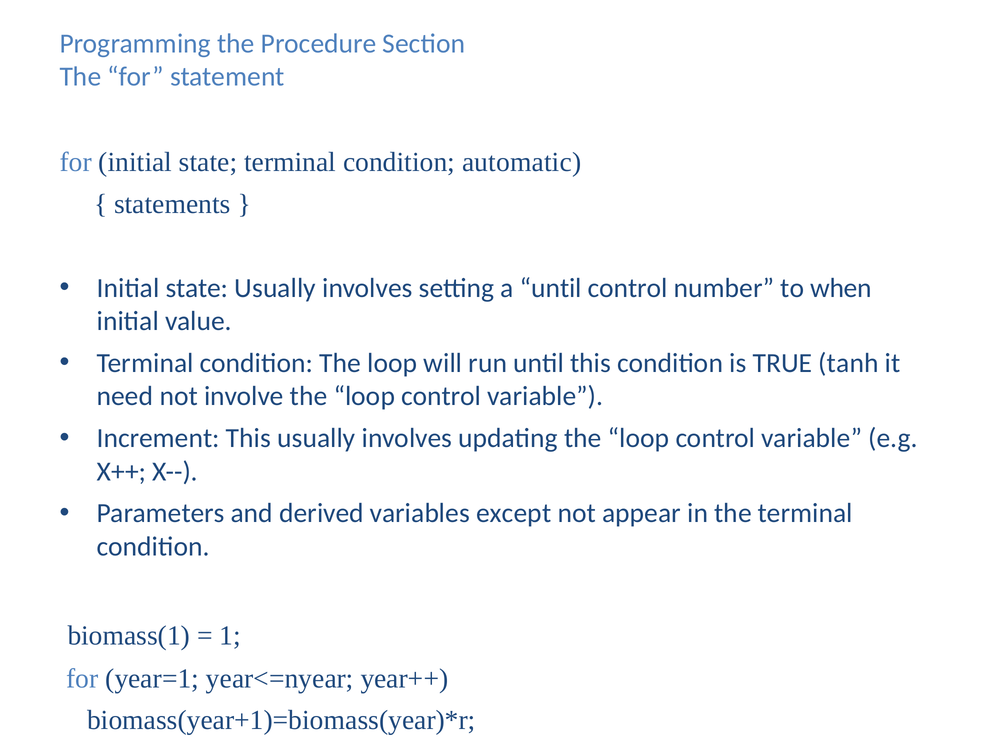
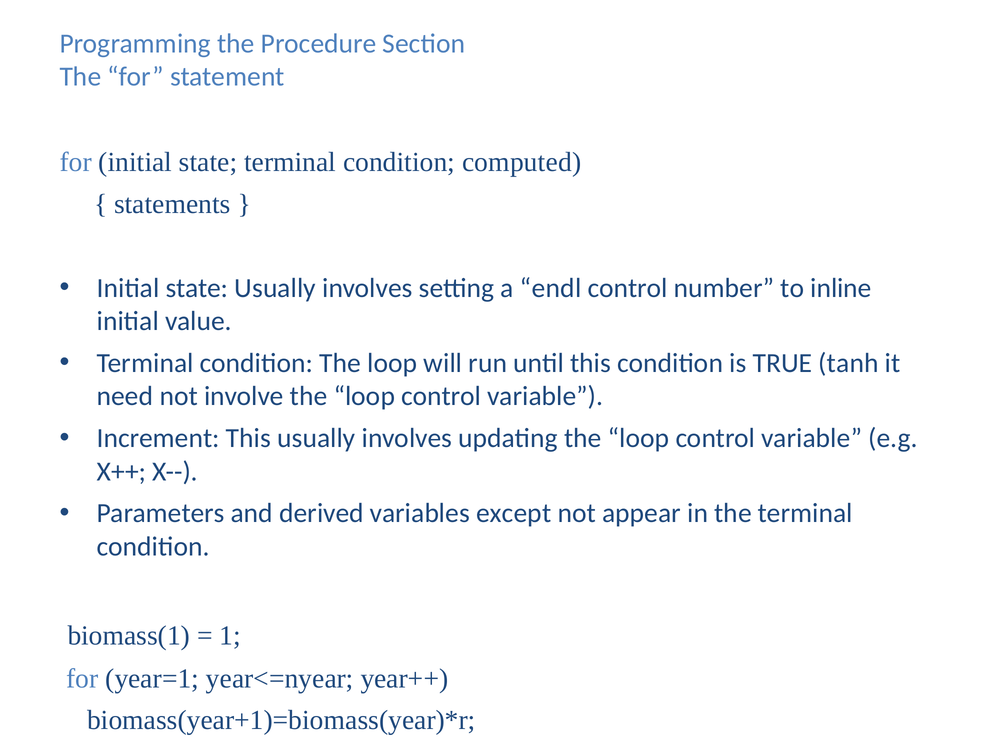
automatic: automatic -> computed (522, 162)
a until: until -> endl (551, 288)
when: when -> inline (841, 288)
